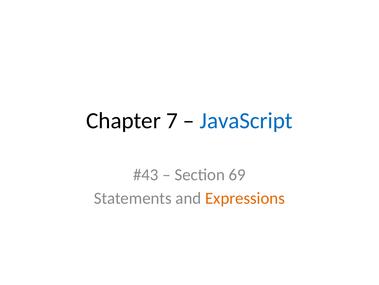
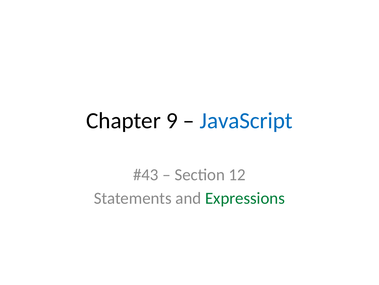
7: 7 -> 9 (172, 120)
69: 69 -> 12 (237, 174)
Expressions colour: orange -> green (245, 198)
